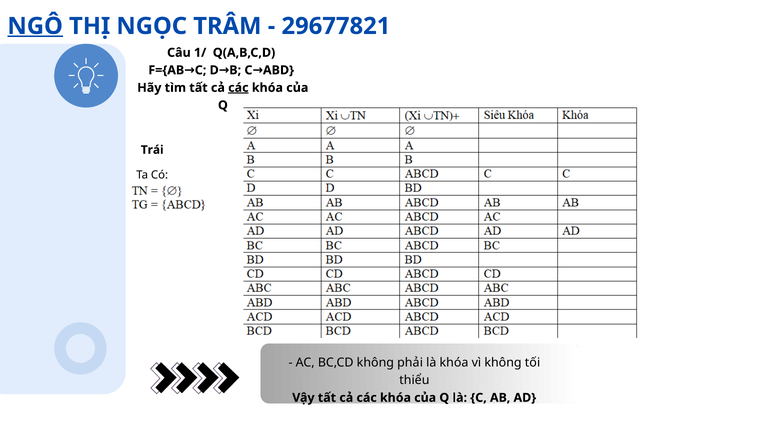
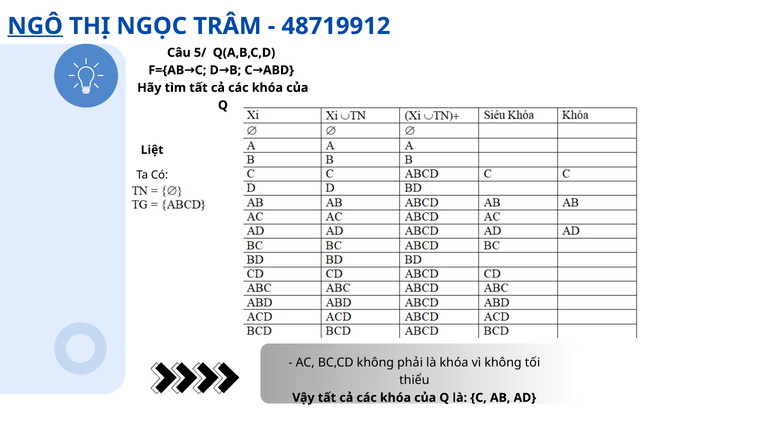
29677821: 29677821 -> 48719912 (336, 26)
1/: 1/ -> 5/ (200, 53)
các underline: present -> none (238, 88)
Trái: Trái -> Liệt (152, 150)
